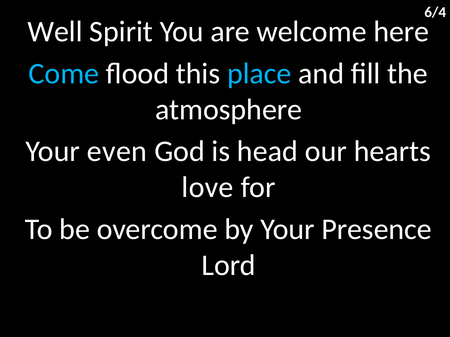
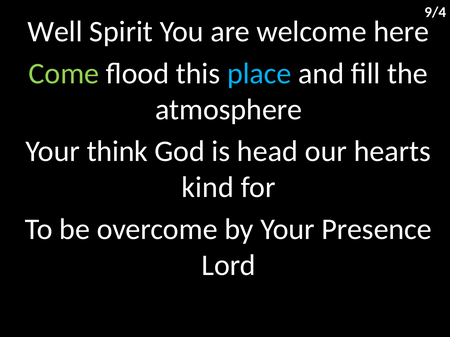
6/4: 6/4 -> 9/4 (435, 12)
Come colour: light blue -> light green (64, 74)
even: even -> think (117, 152)
love: love -> kind (208, 188)
